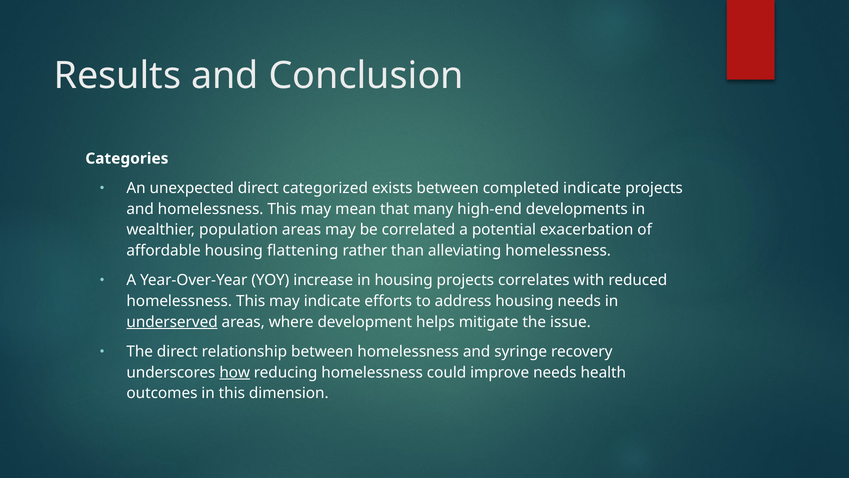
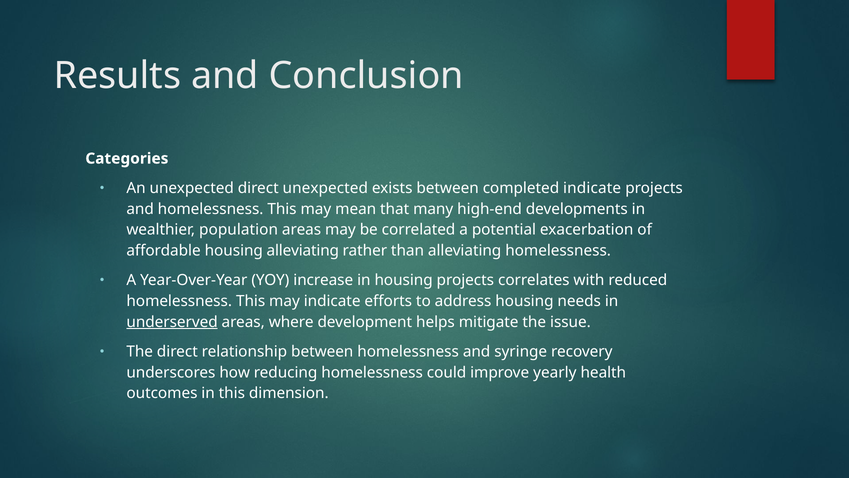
direct categorized: categorized -> unexpected (325, 188)
housing flattening: flattening -> alleviating (303, 250)
how underline: present -> none (235, 372)
improve needs: needs -> yearly (555, 372)
